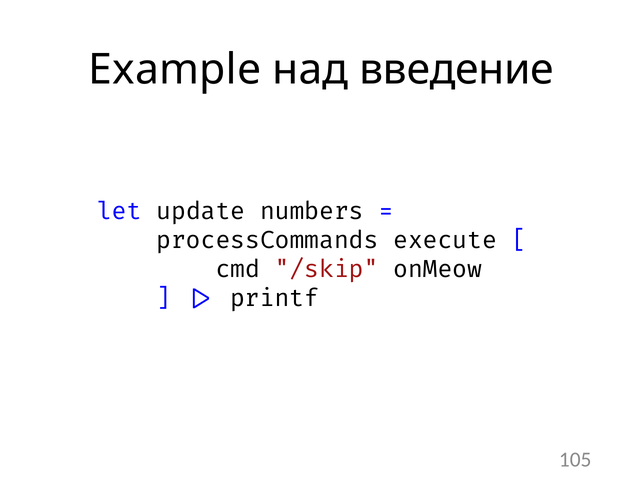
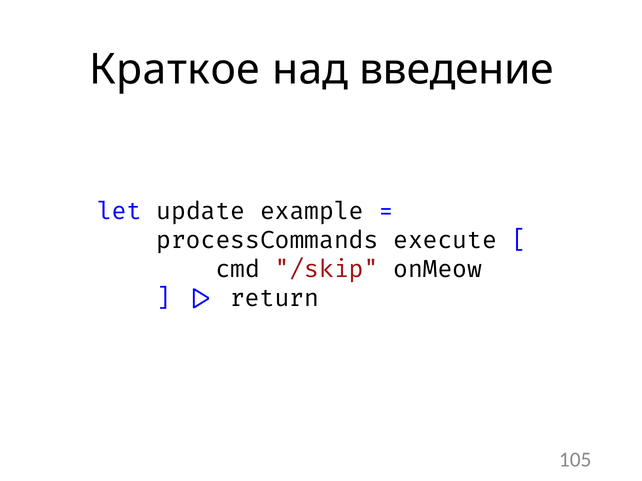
Example: Example -> Краткое (175, 70)
numbers: numbers -> example (312, 212)
printf: printf -> return (275, 298)
